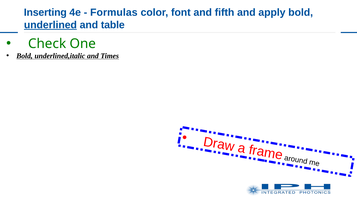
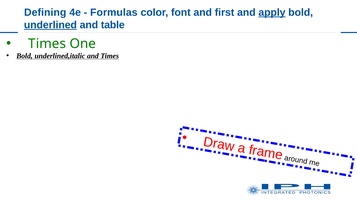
Inserting: Inserting -> Defining (45, 12)
fifth: fifth -> first (225, 12)
apply underline: none -> present (272, 12)
Check: Check -> Times (47, 44)
